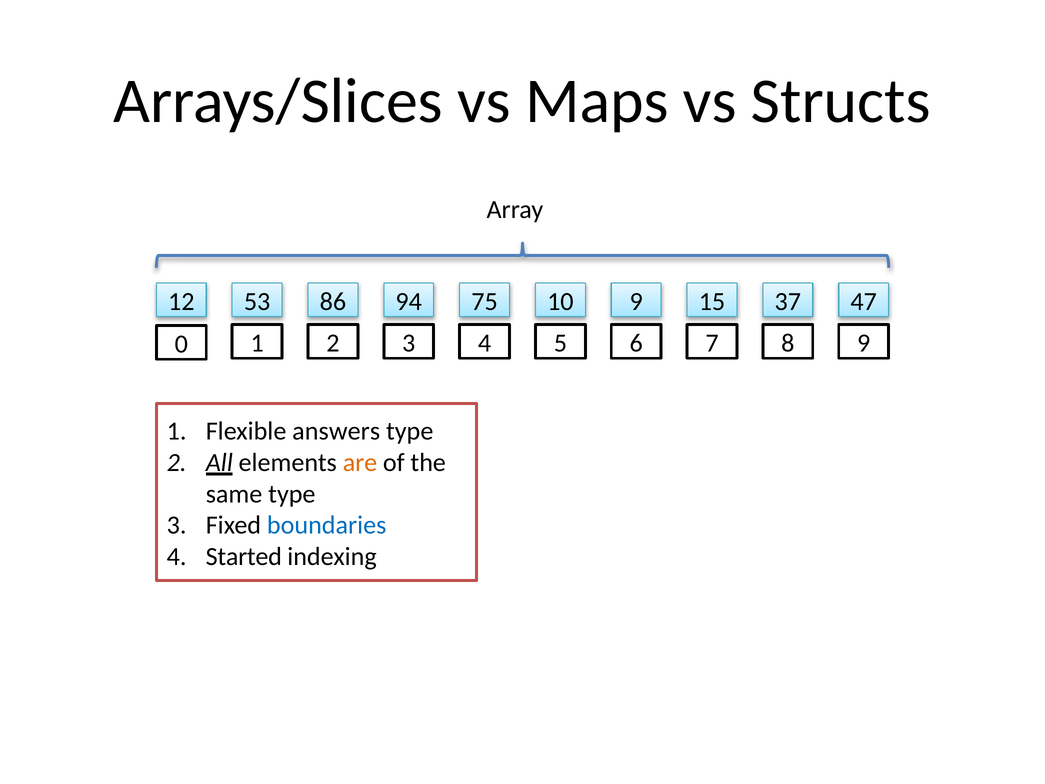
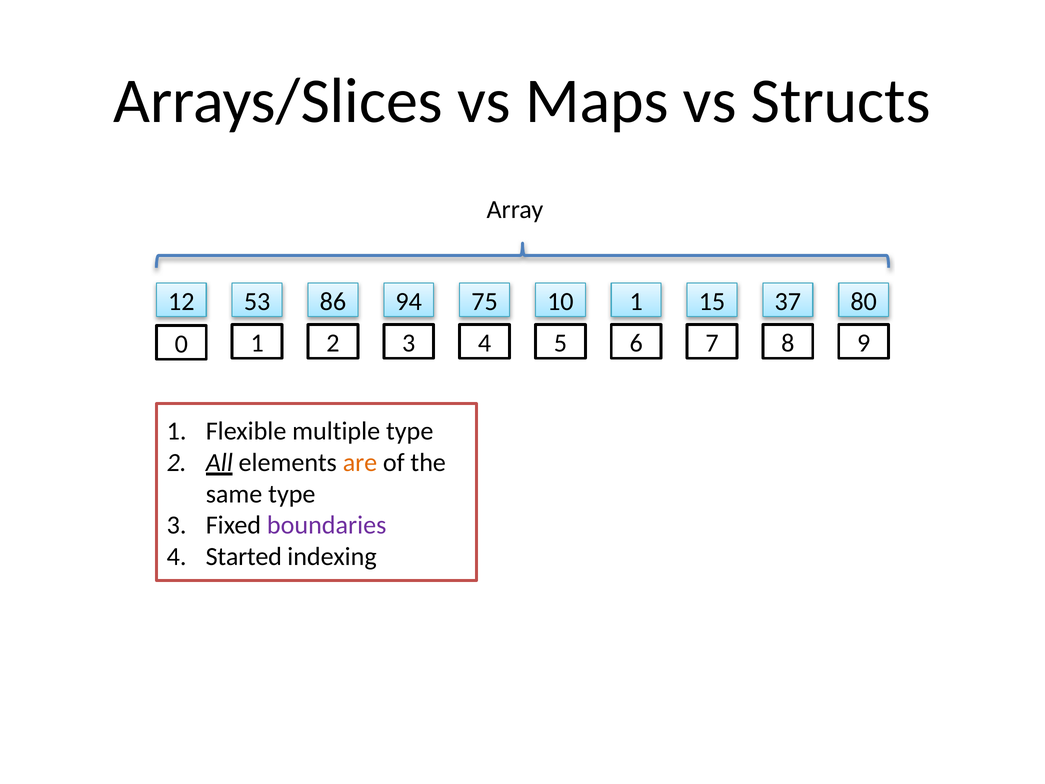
10 9: 9 -> 1 (636, 301)
47: 47 -> 80 (864, 301)
answers: answers -> multiple (336, 431)
boundaries colour: blue -> purple (327, 525)
